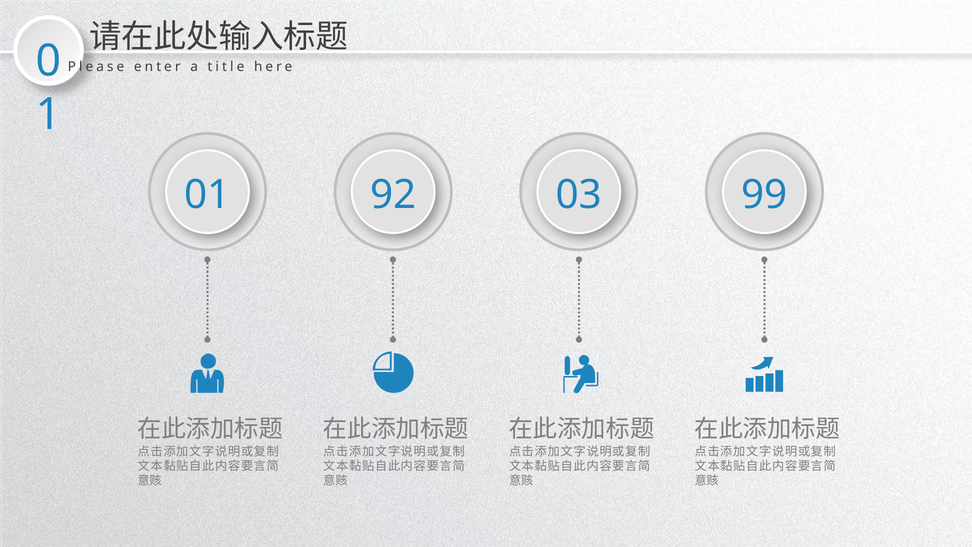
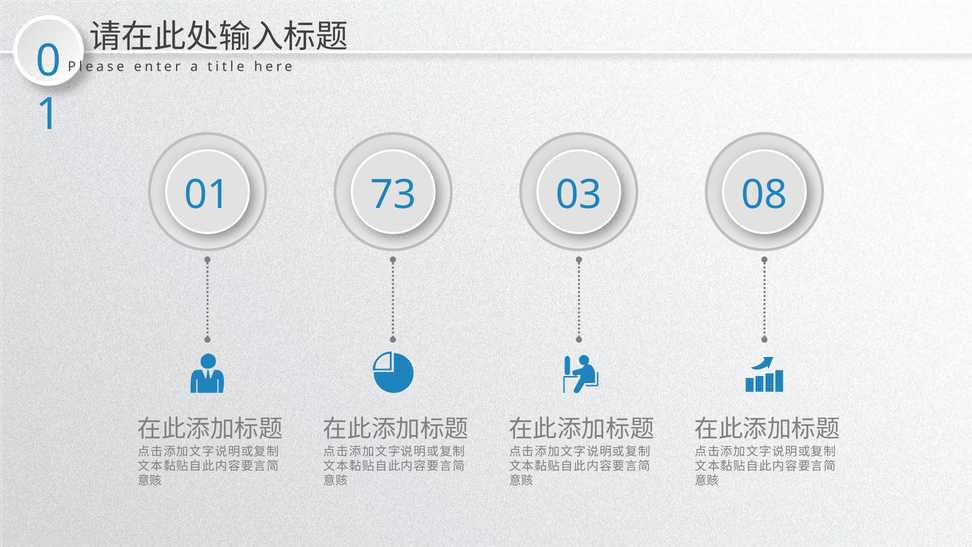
92: 92 -> 73 (393, 195)
99: 99 -> 08 (764, 195)
